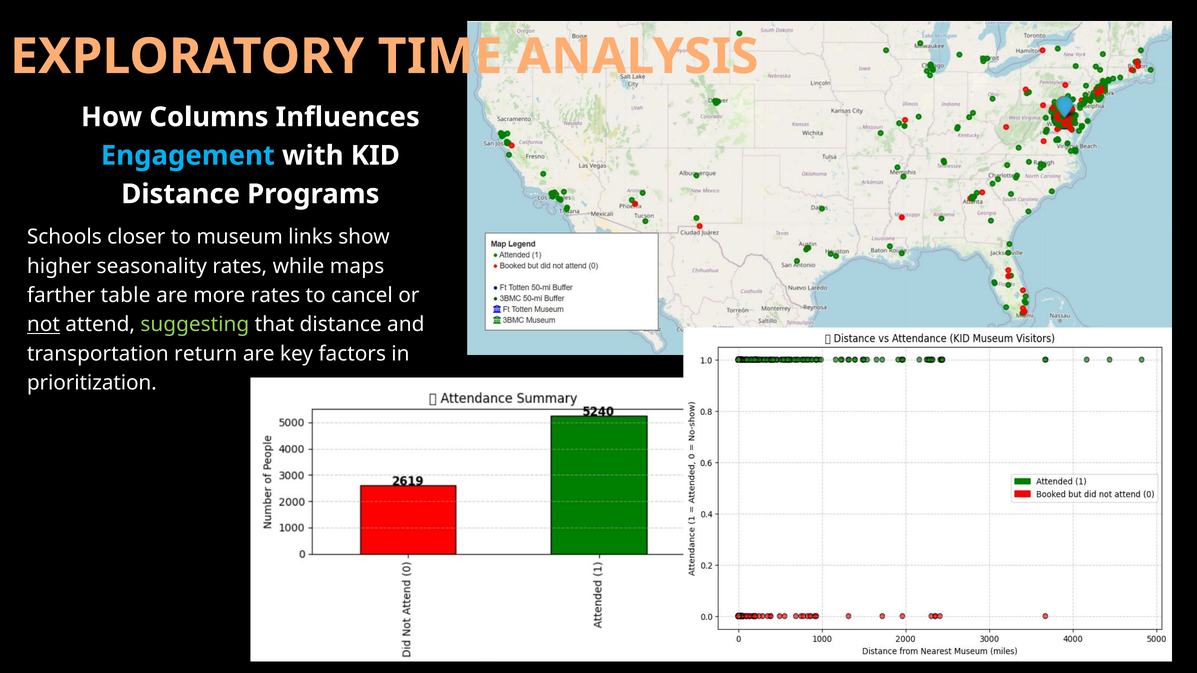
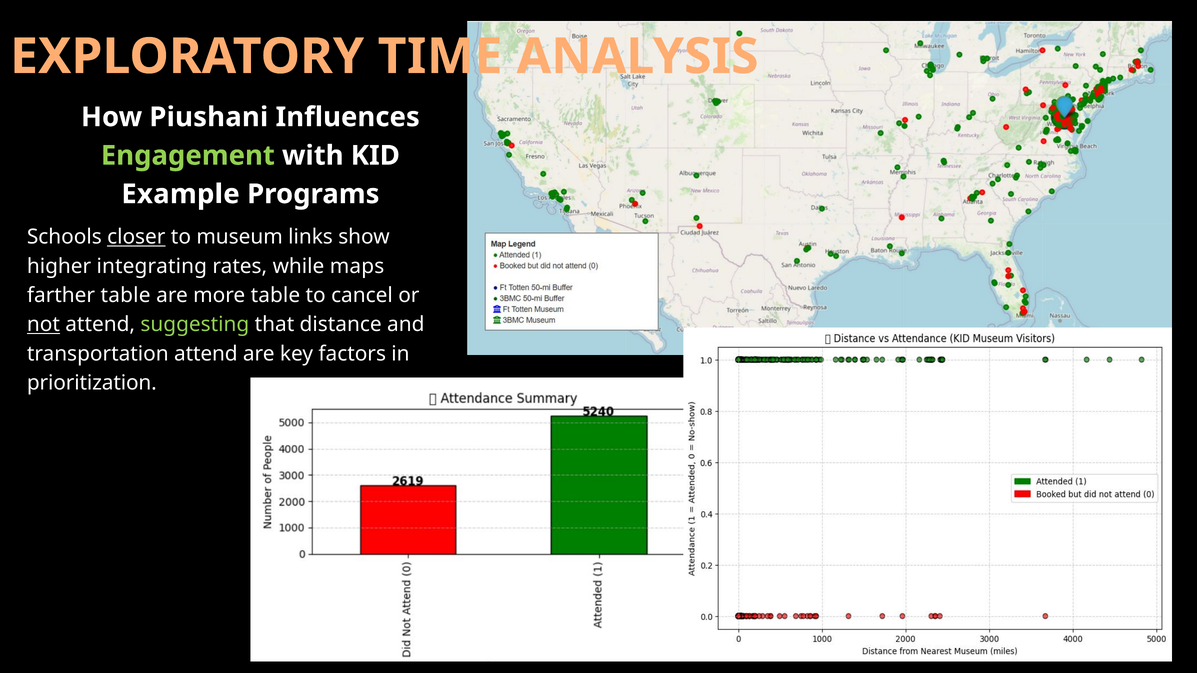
Columns: Columns -> Piushani (209, 117)
Engagement colour: light blue -> light green (188, 156)
Distance: Distance -> Example (180, 194)
closer underline: none -> present (136, 237)
seasonality: seasonality -> integrating (152, 266)
more rates: rates -> table (275, 296)
transportation return: return -> attend (206, 354)
